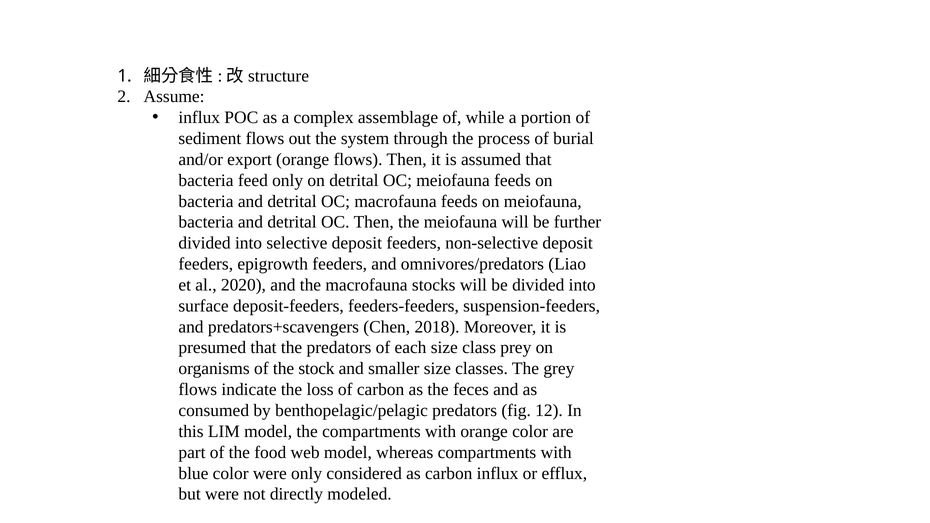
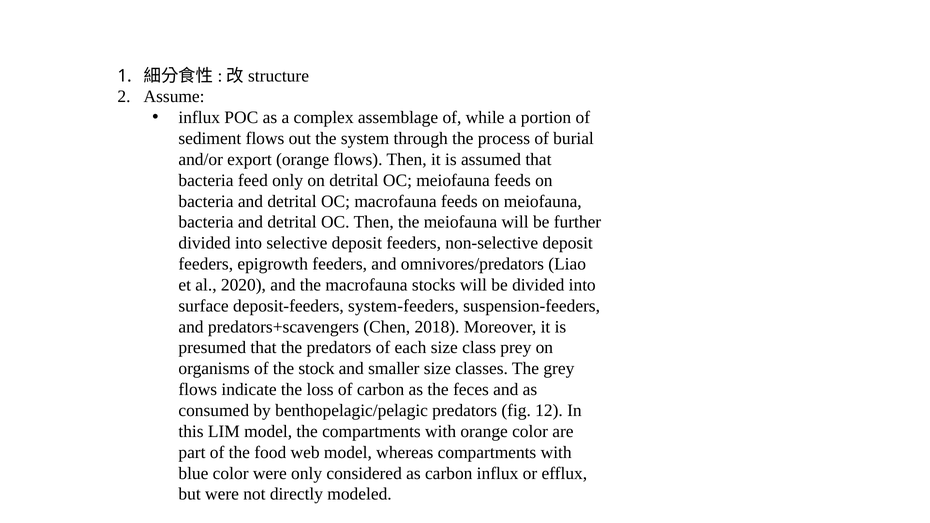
feeders-feeders: feeders-feeders -> system-feeders (403, 306)
